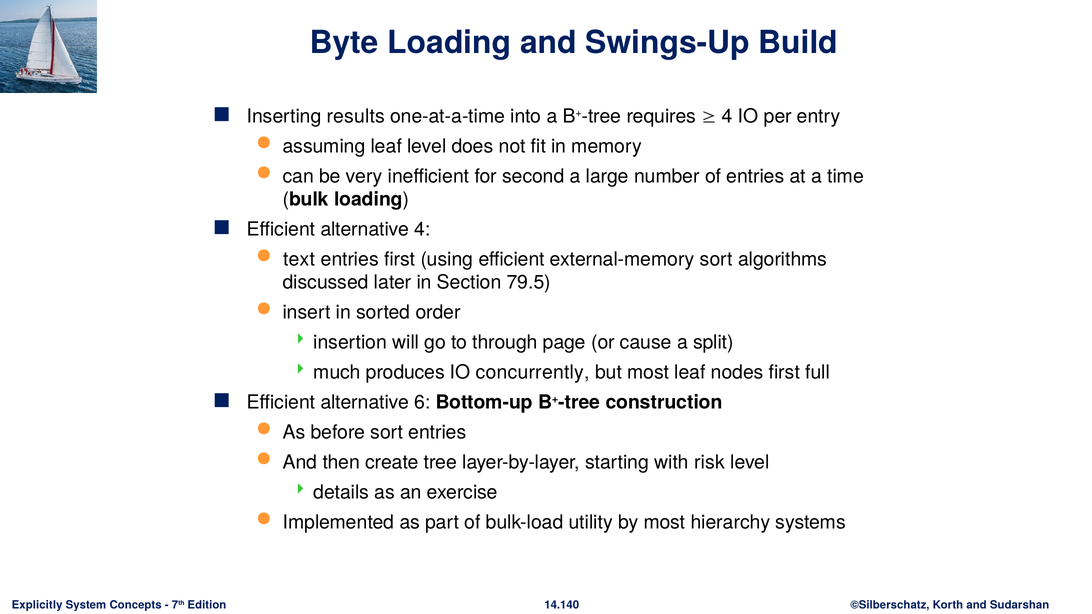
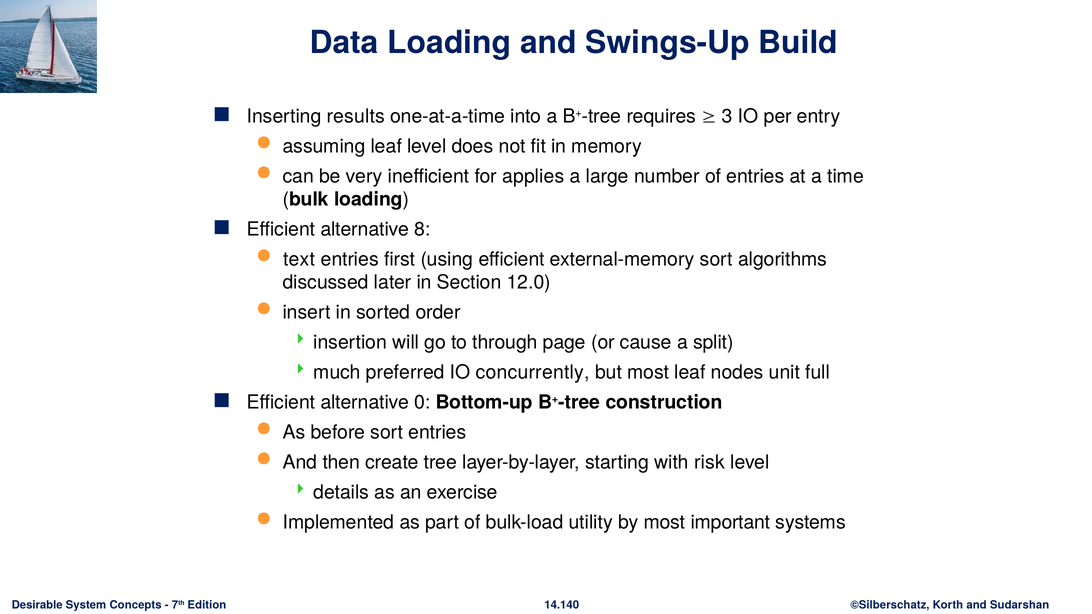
Byte: Byte -> Data (344, 43)
4: 4 -> 3 (727, 116)
second: second -> applies (533, 176)
alternative 4: 4 -> 8 (422, 229)
79.5: 79.5 -> 12.0 (529, 283)
produces: produces -> preferred (405, 373)
nodes first: first -> unit (784, 373)
6: 6 -> 0 (422, 403)
hierarchy: hierarchy -> important (731, 522)
Explicitly: Explicitly -> Desirable (37, 605)
